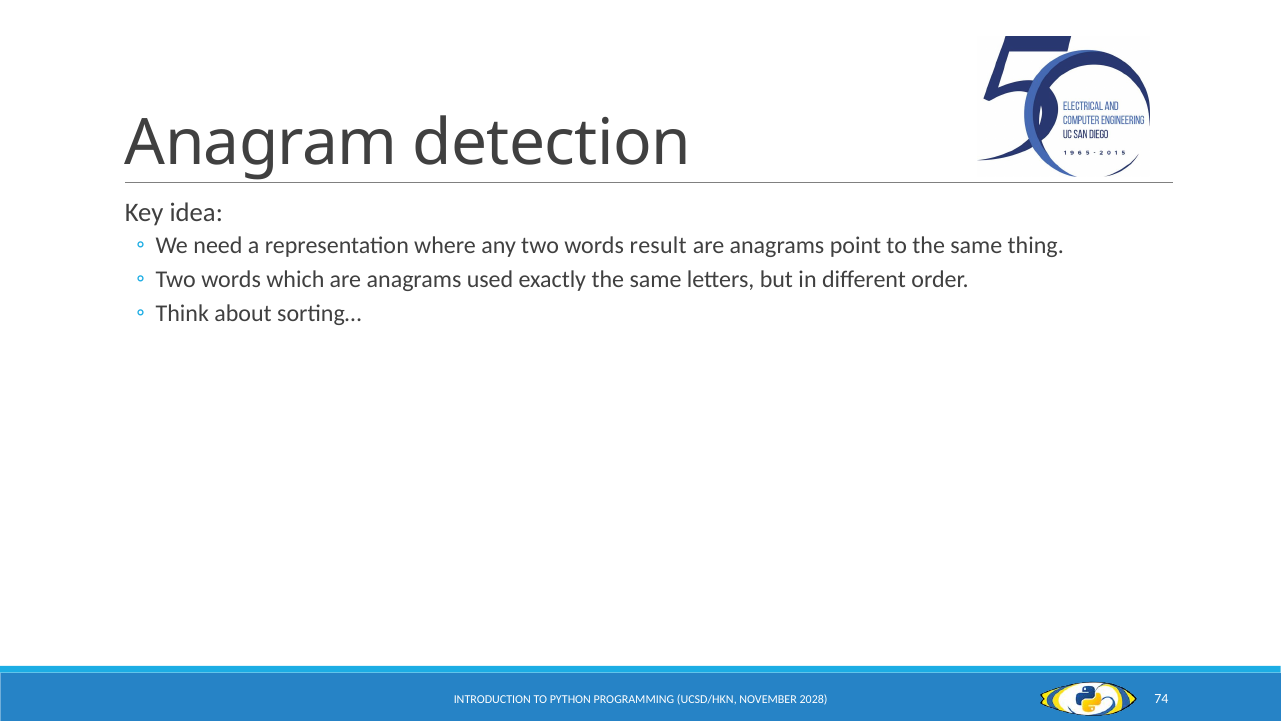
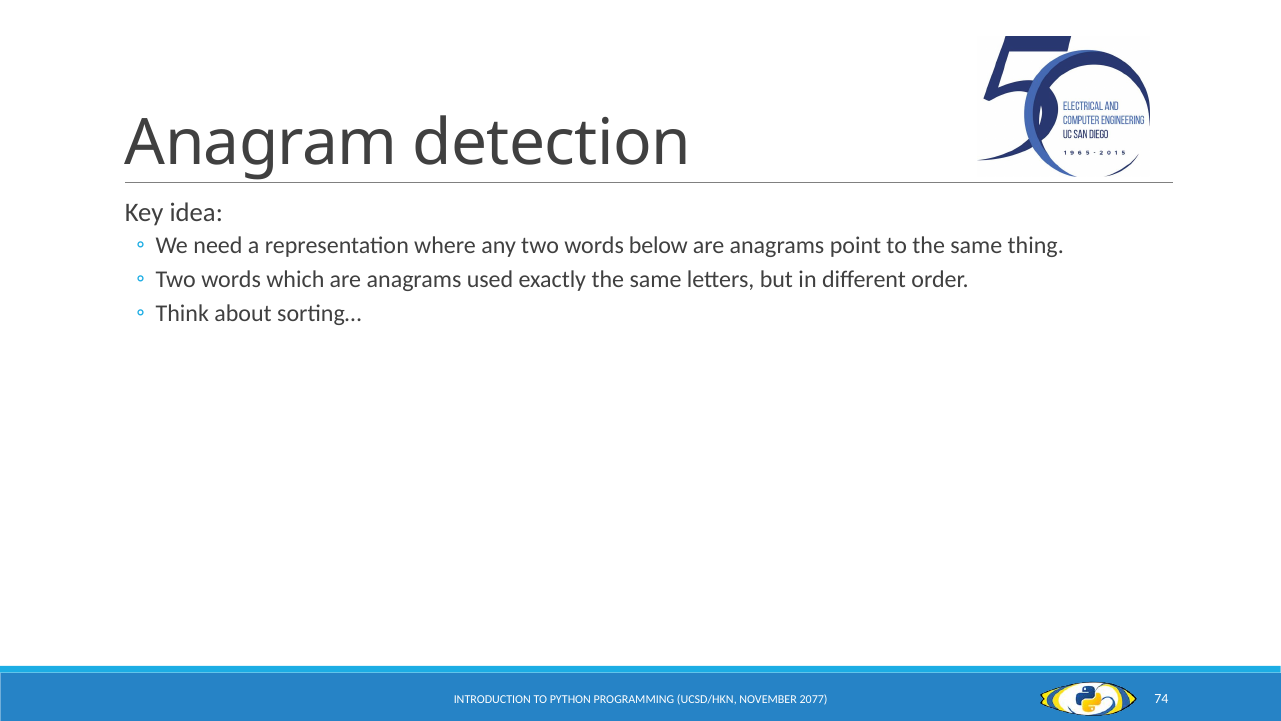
result: result -> below (658, 246)
2028: 2028 -> 2077 (814, 699)
